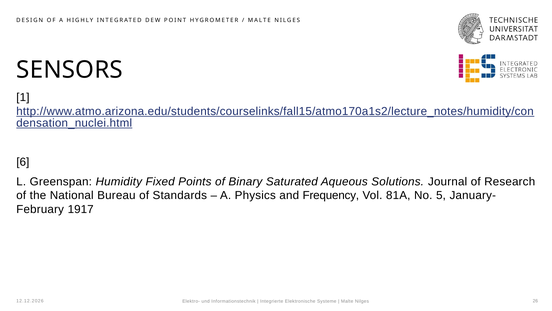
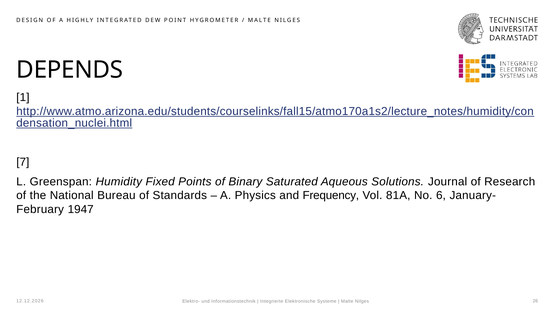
SENSORS: SENSORS -> DEPENDS (70, 70)
6: 6 -> 7 (23, 162)
5: 5 -> 6 (441, 195)
1917: 1917 -> 1947 (81, 209)
